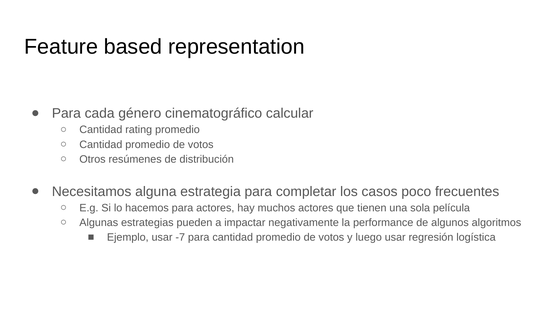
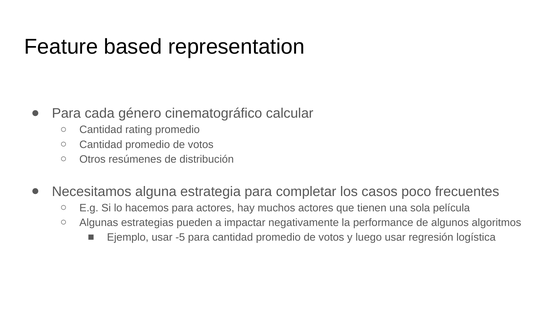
-7: -7 -> -5 (180, 237)
